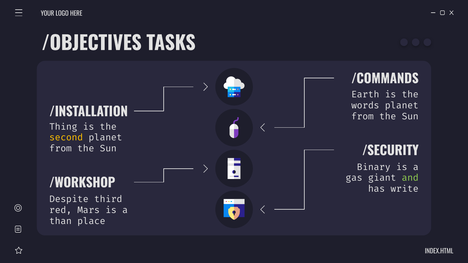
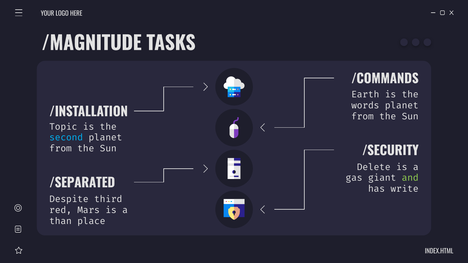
/OBJECTIVES: /OBJECTIVES -> /MAGNITUDE (92, 44)
Thing: Thing -> Topic (63, 127)
second colour: yellow -> light blue (66, 138)
Binary: Binary -> Delete (374, 167)
/WORKSHOP: /WORKSHOP -> /SEPARATED (82, 183)
